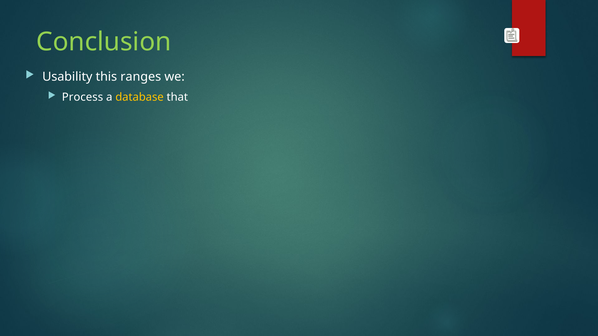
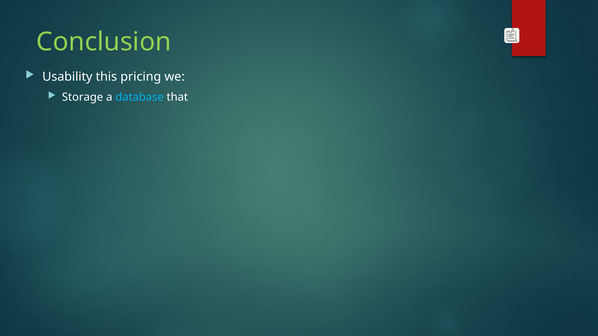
ranges: ranges -> pricing (141, 77)
Process: Process -> Storage (83, 97)
database colour: yellow -> light blue (140, 97)
